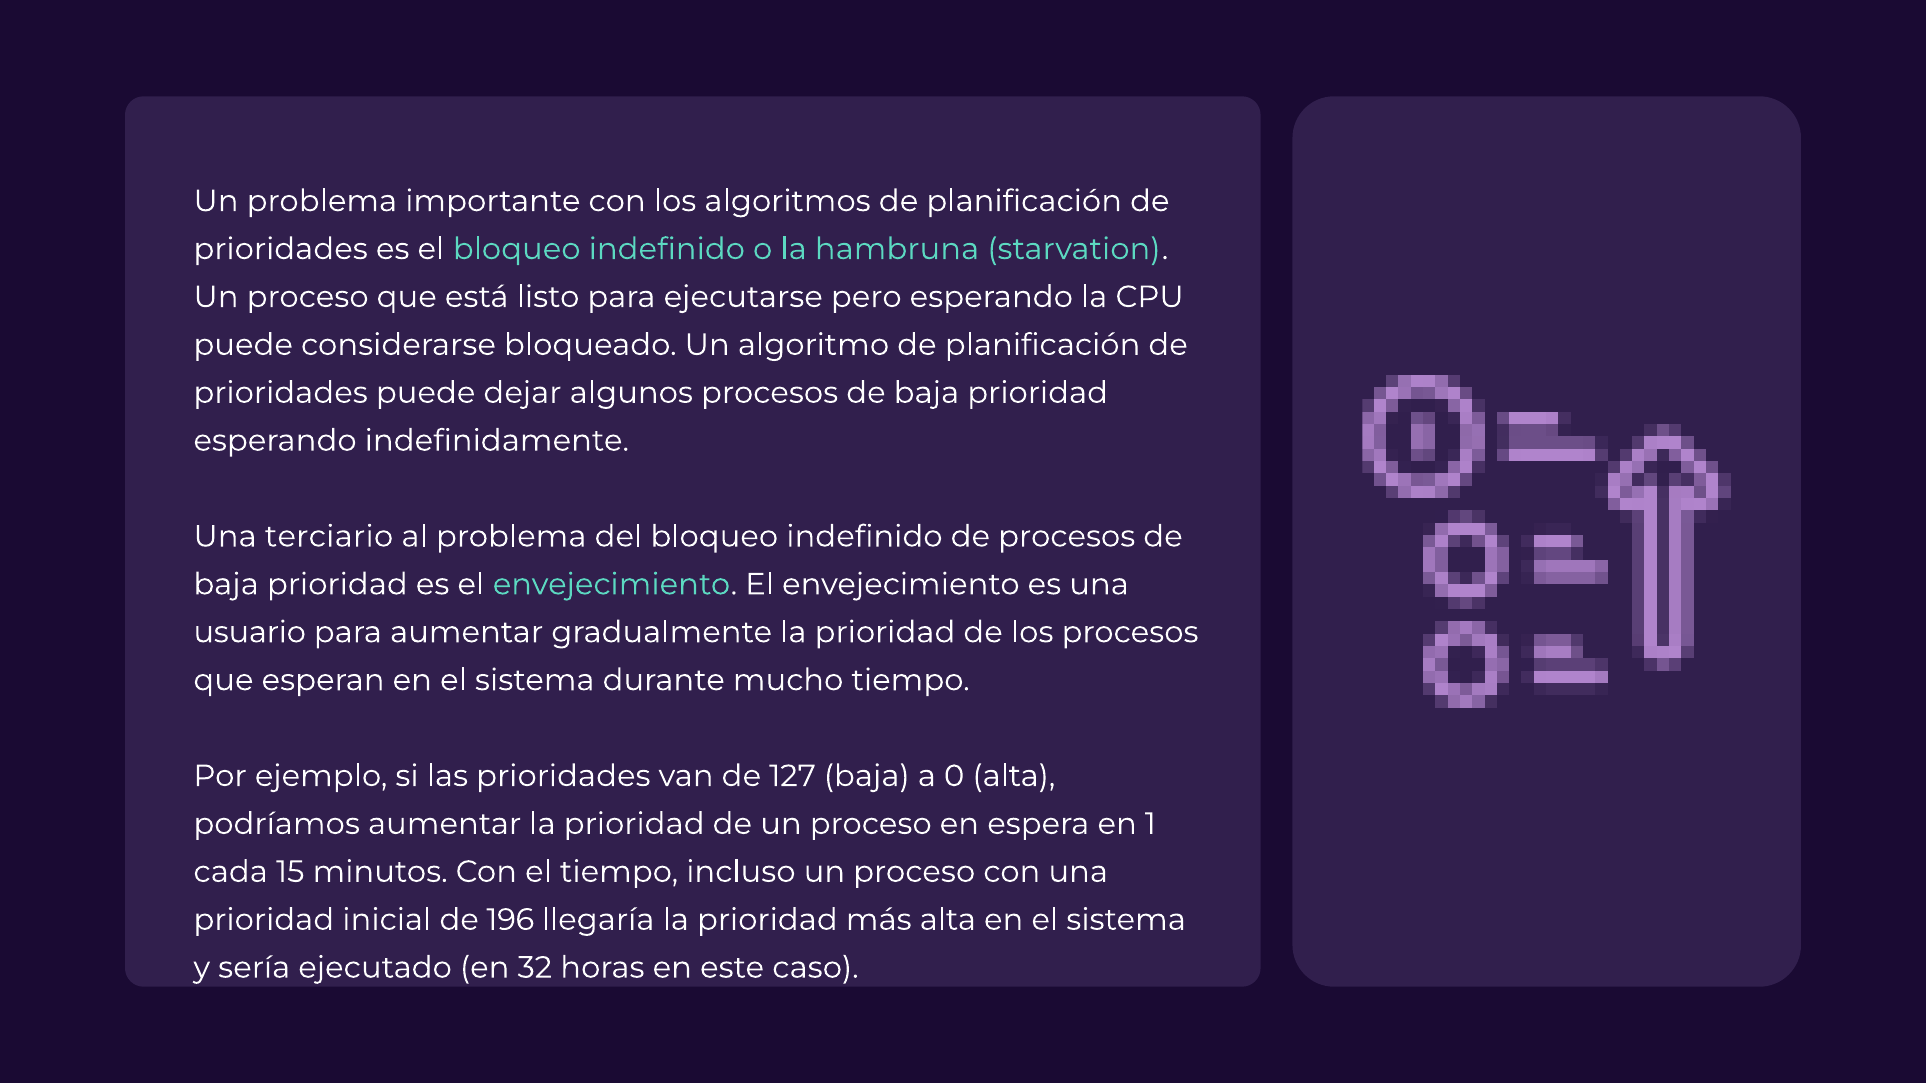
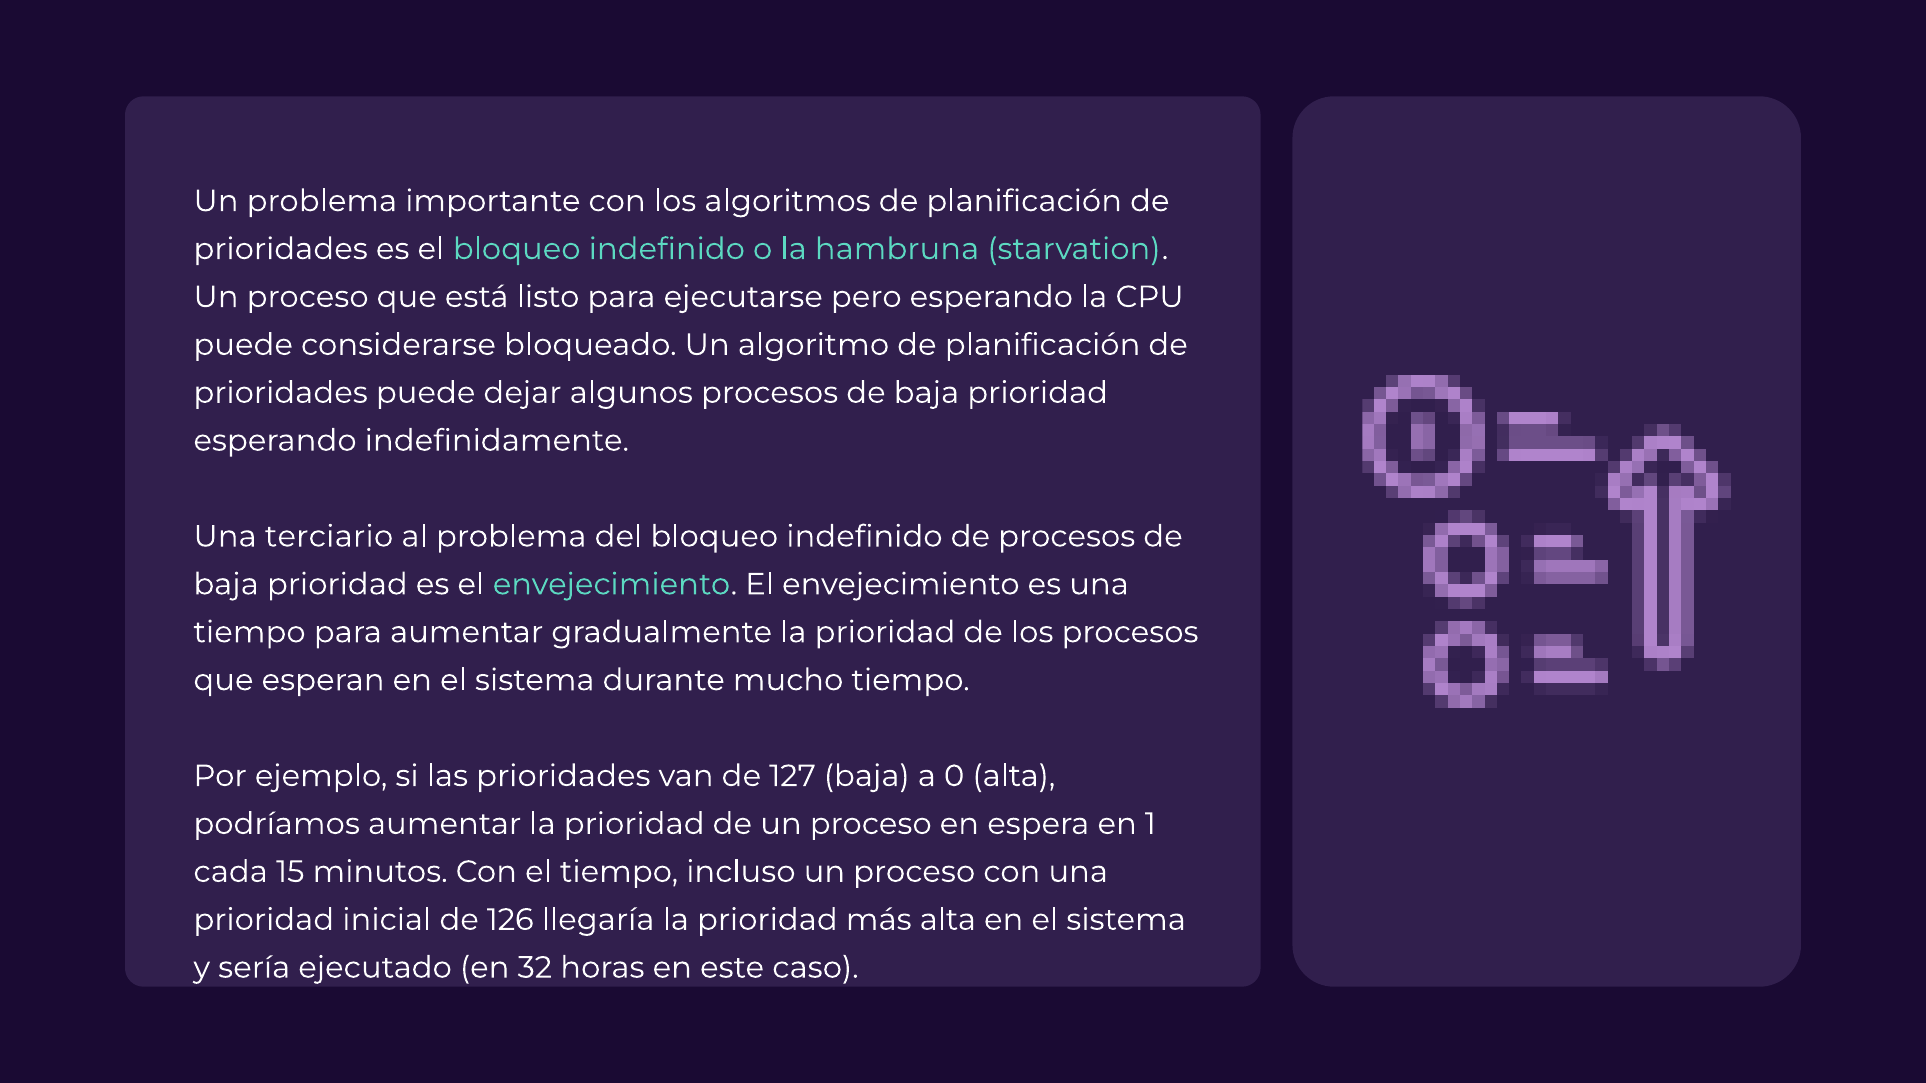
usuario: usuario -> tiempo (250, 632)
196: 196 -> 126 (510, 920)
